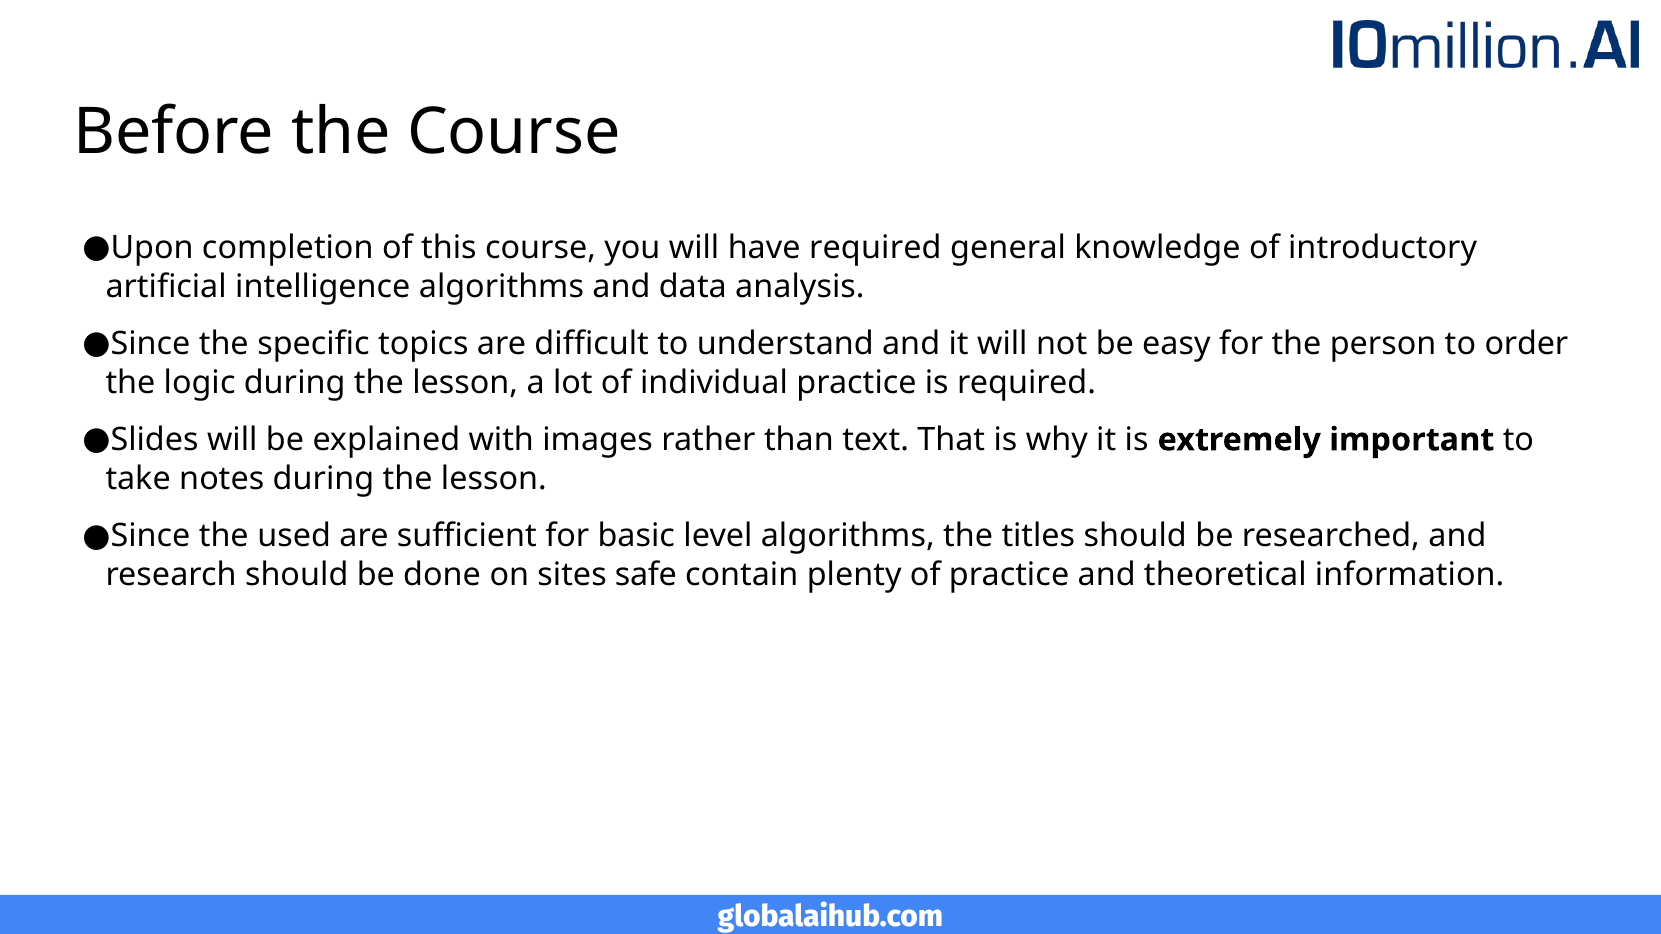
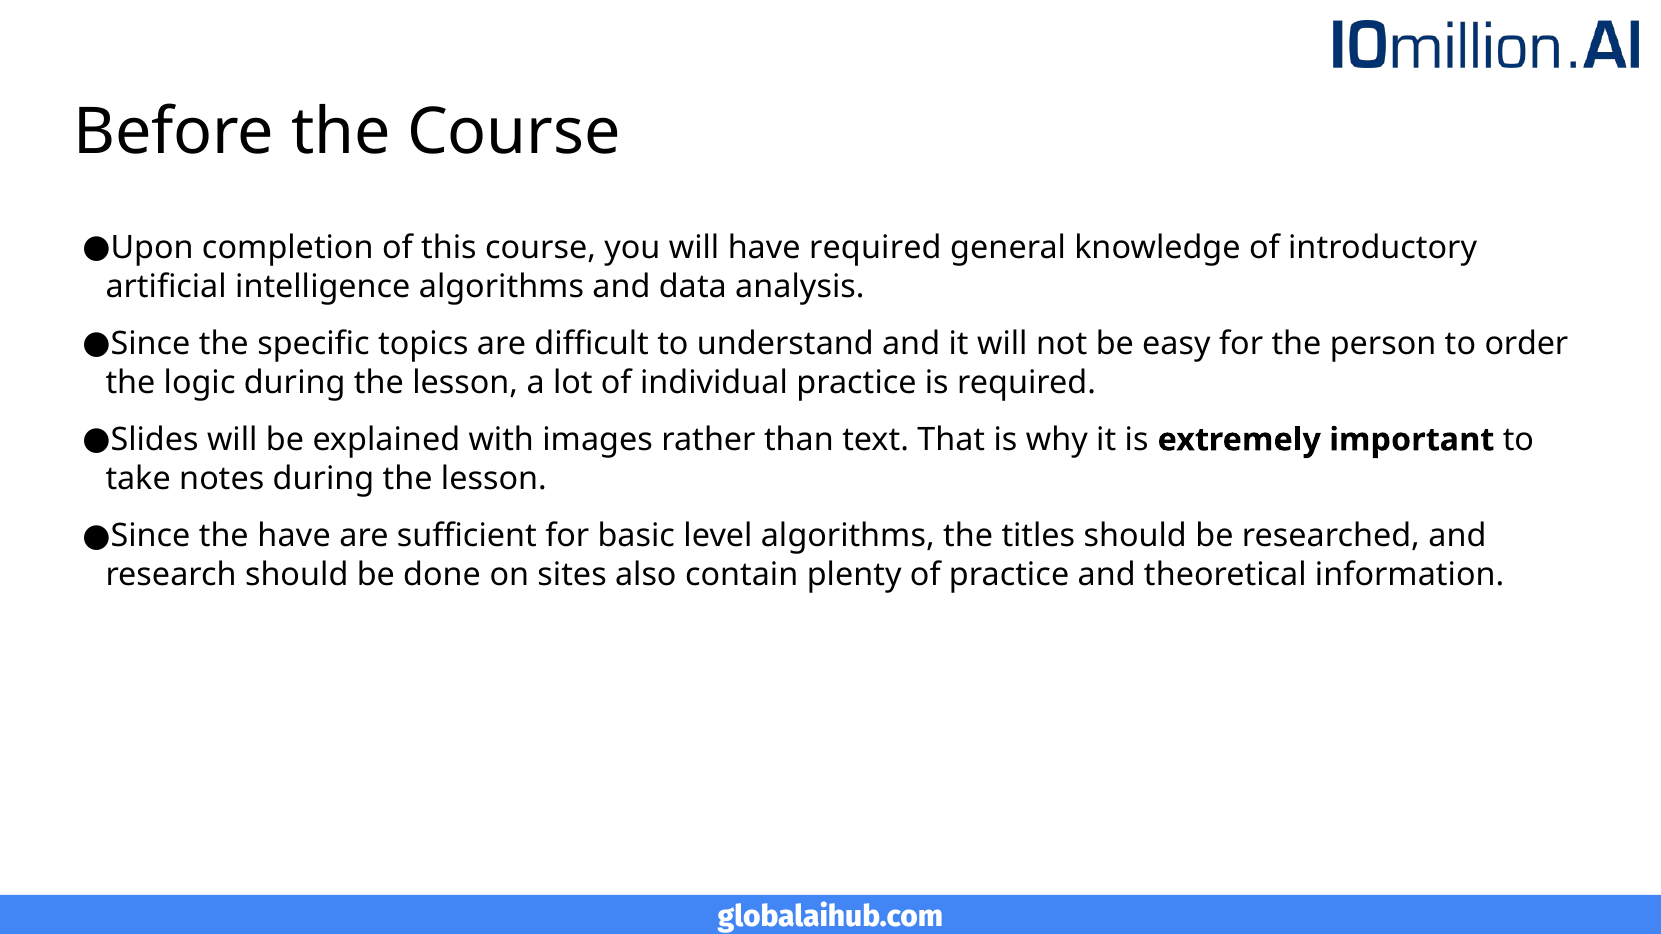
the used: used -> have (294, 536)
safe: safe -> also (646, 575)
